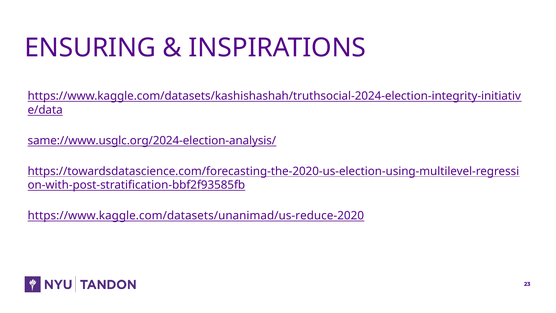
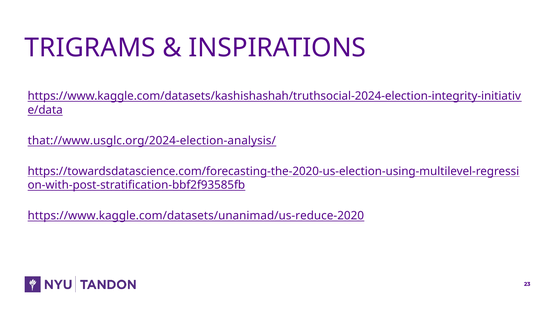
ENSURING: ENSURING -> TRIGRAMS (90, 48)
same://www.usglc.org/2024-election-analysis/: same://www.usglc.org/2024-election-analysis/ -> that://www.usglc.org/2024-election-analysis/ (152, 141)
